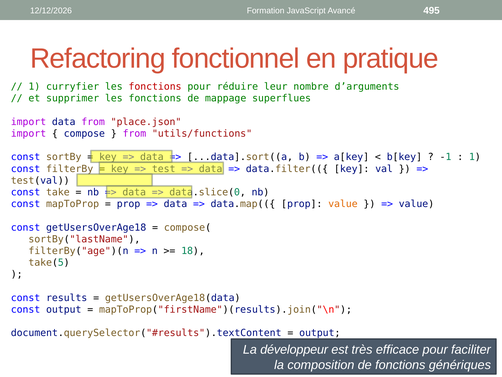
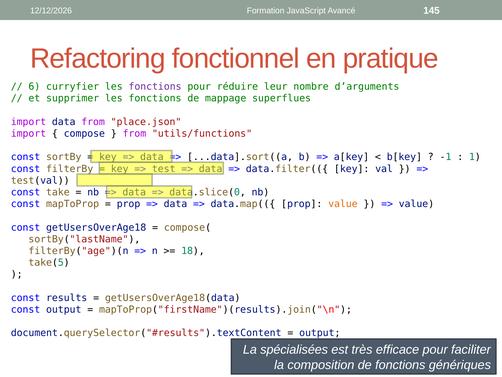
495: 495 -> 145 (432, 11)
1: 1 -> 6 (34, 87)
fonctions colour: red -> purple (155, 87)
développeur: développeur -> spécialisées (294, 349)
